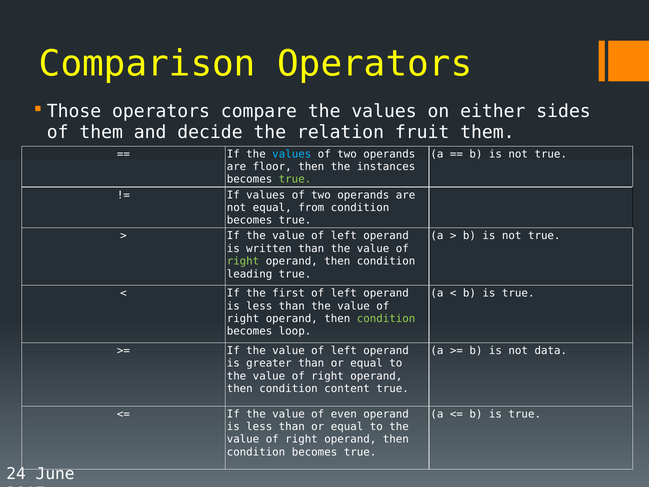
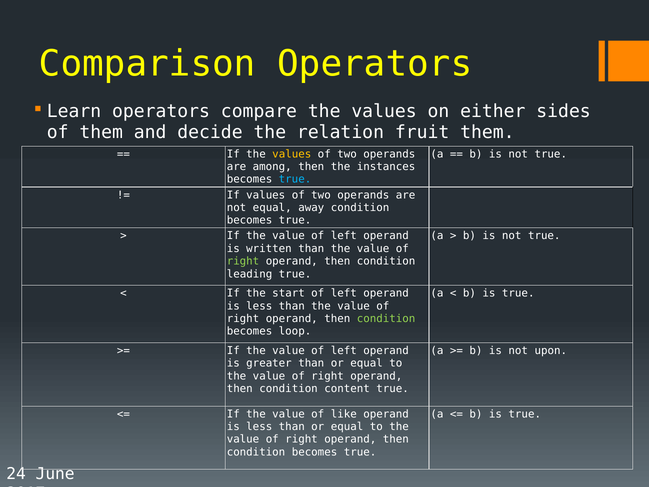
Those: Those -> Learn (74, 111)
values colour: light blue -> yellow (292, 154)
floor: floor -> among (272, 167)
true colour: light green -> light blue (295, 179)
from: from -> away (311, 208)
first: first -> start (289, 293)
data: data -> upon (551, 350)
even: even -> like (344, 414)
